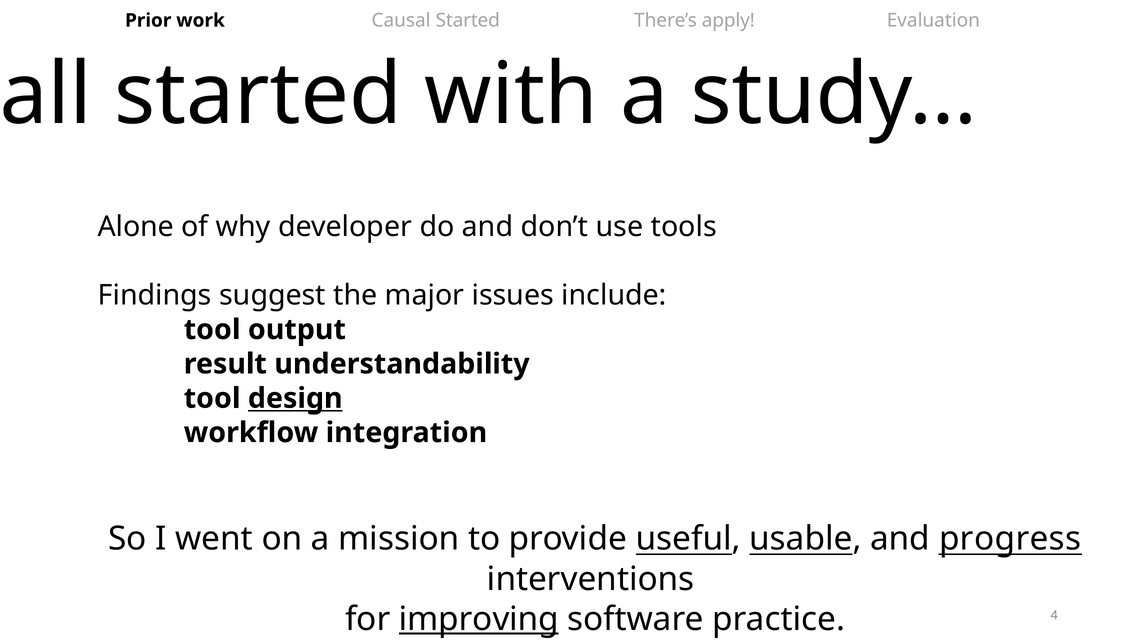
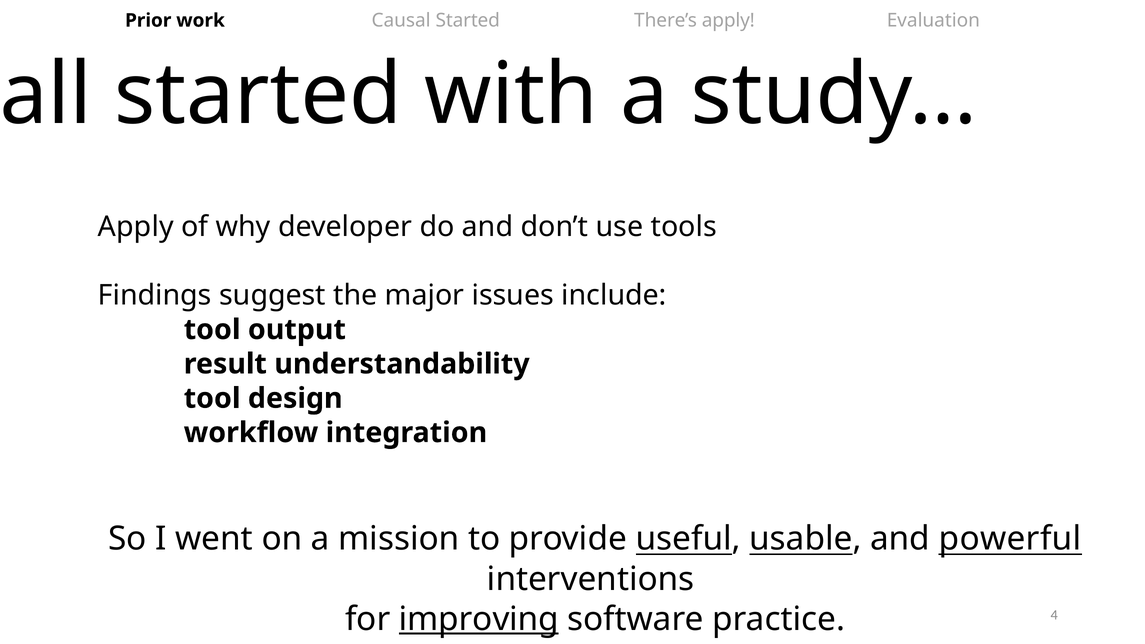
Alone: Alone -> Apply (136, 227)
design underline: present -> none (295, 398)
progress: progress -> powerful (1010, 539)
